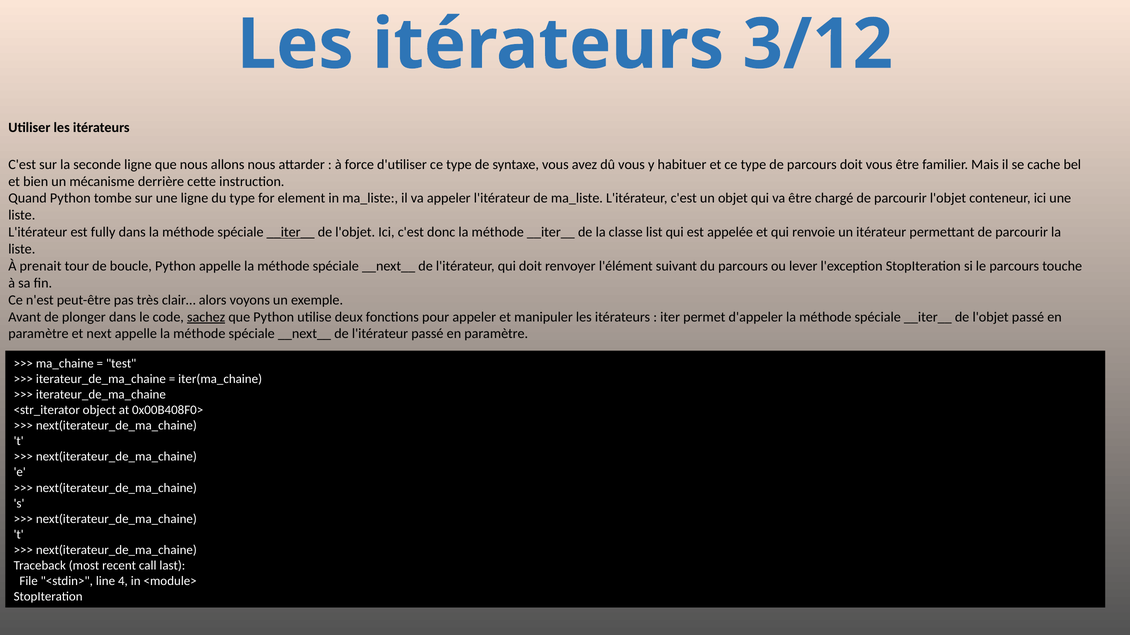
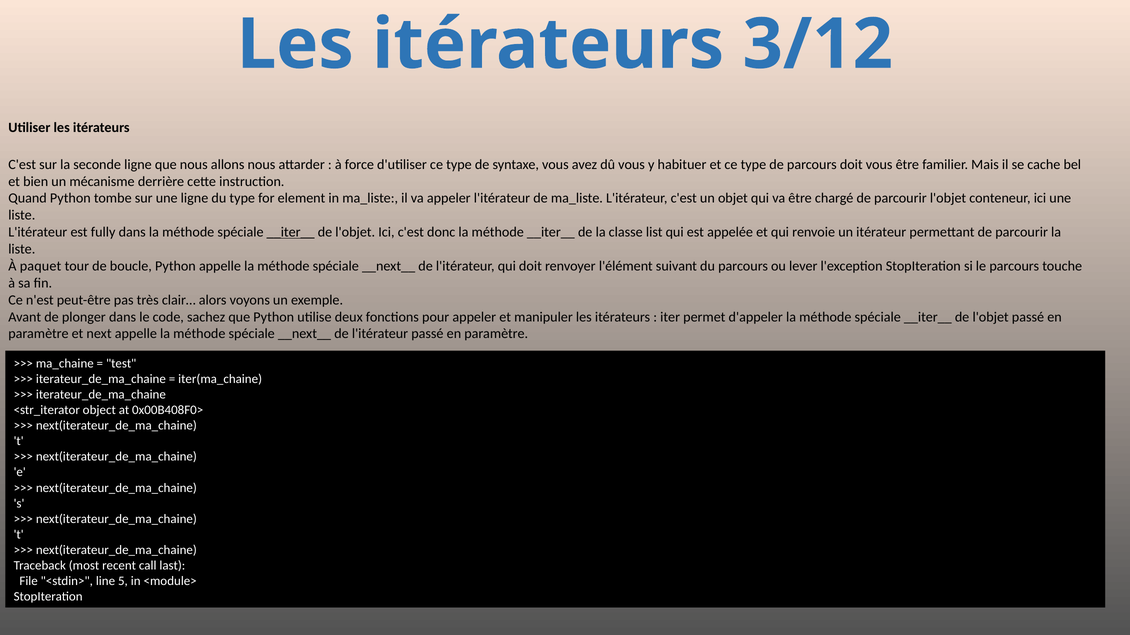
prenait: prenait -> paquet (41, 266)
sachez underline: present -> none (206, 317)
4: 4 -> 5 (123, 581)
